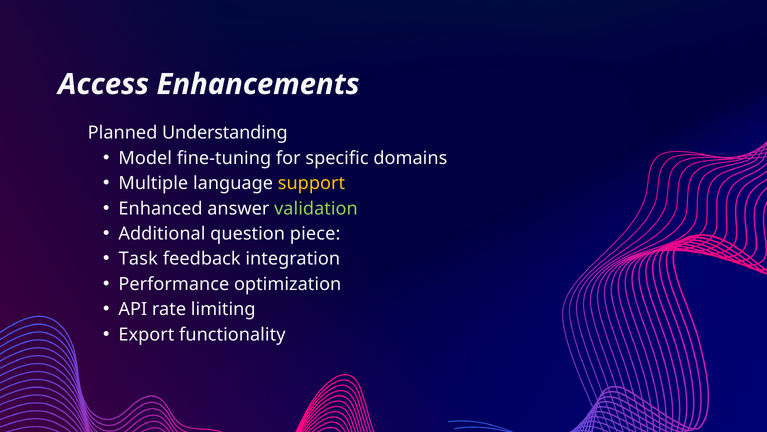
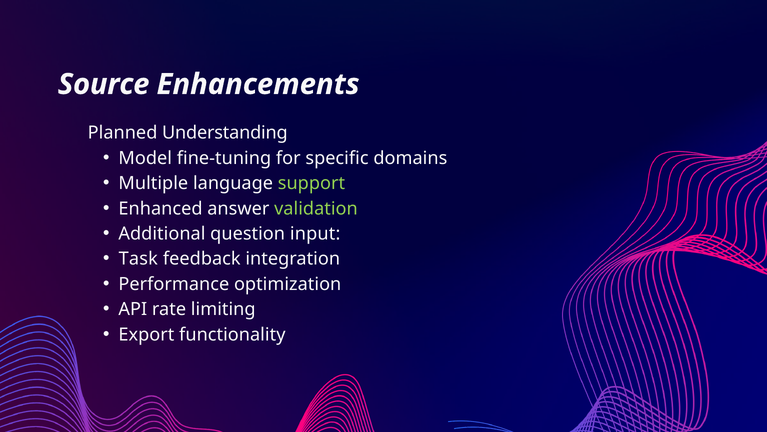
Access: Access -> Source (104, 84)
support colour: yellow -> light green (311, 183)
piece: piece -> input (315, 234)
